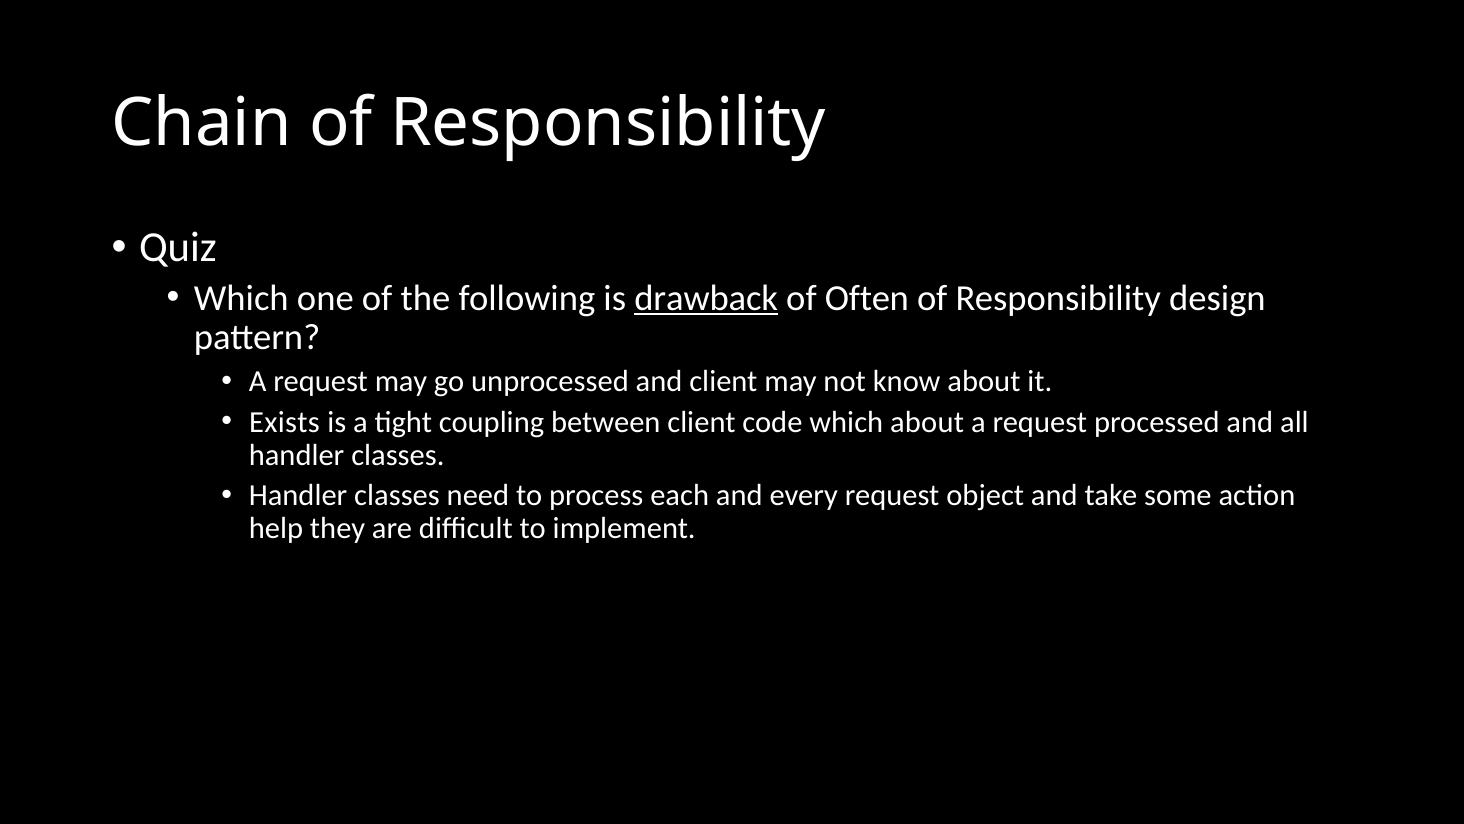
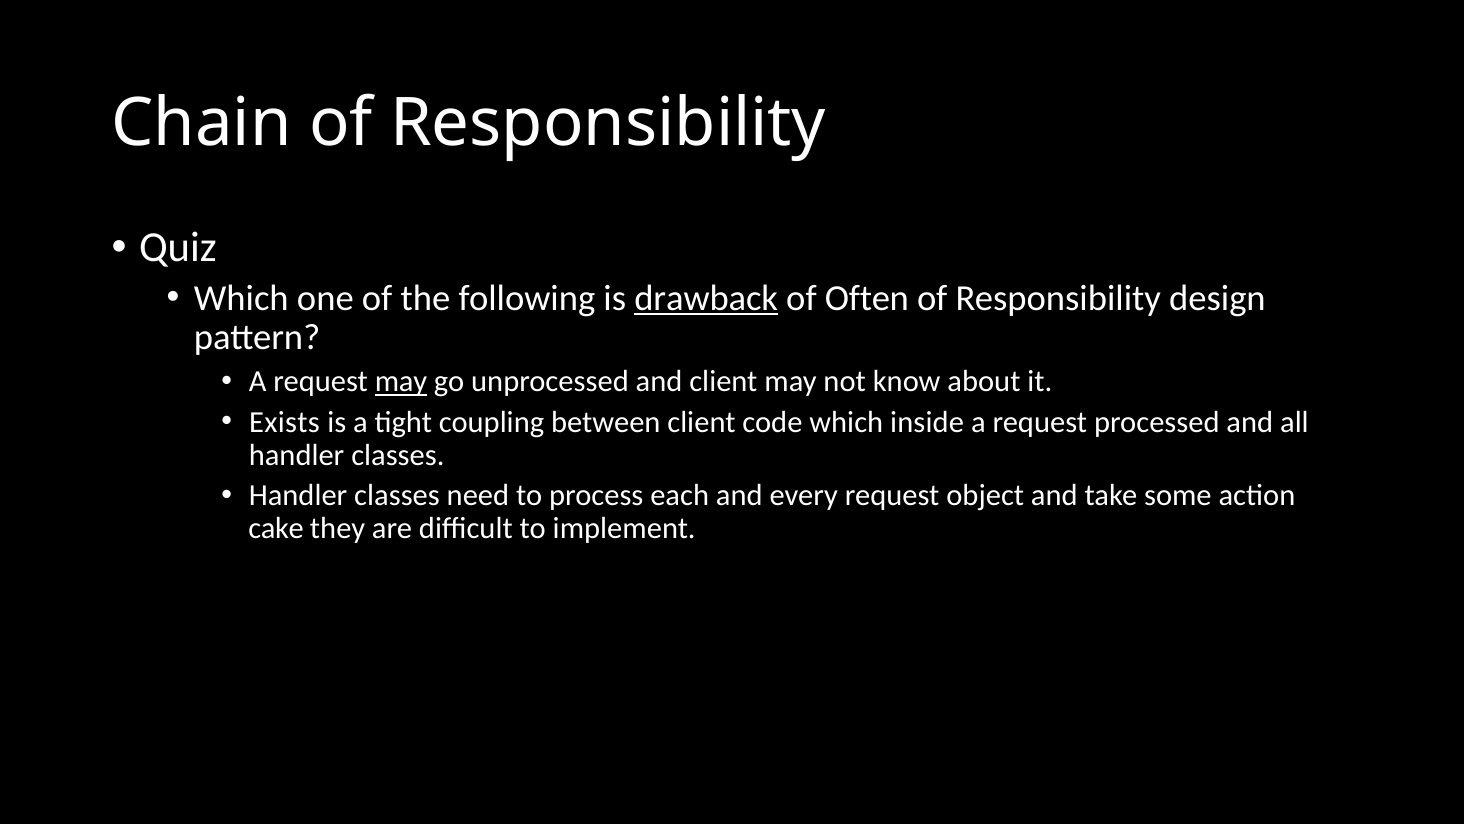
may underline: none -> present (401, 381)
which about: about -> inside (927, 422)
help: help -> cake (276, 528)
